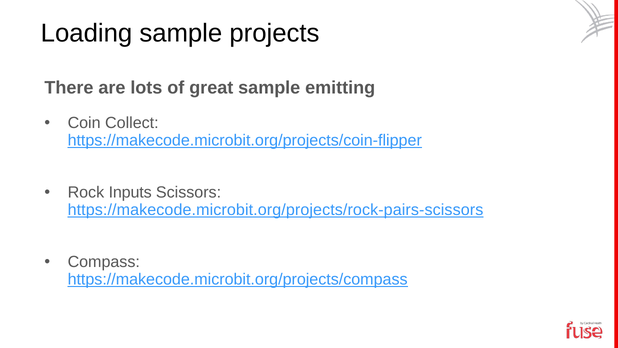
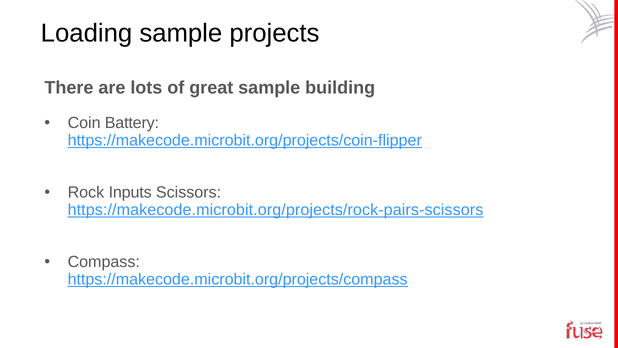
emitting: emitting -> building (340, 88)
Collect: Collect -> Battery (132, 123)
